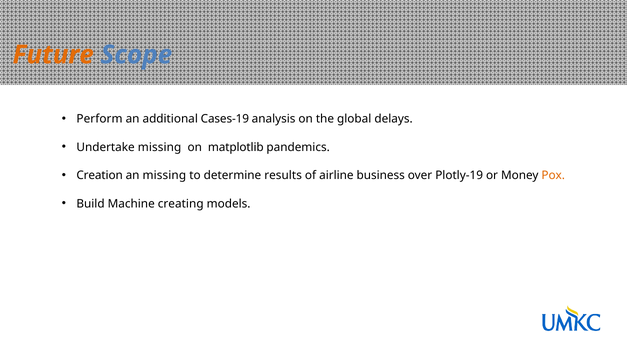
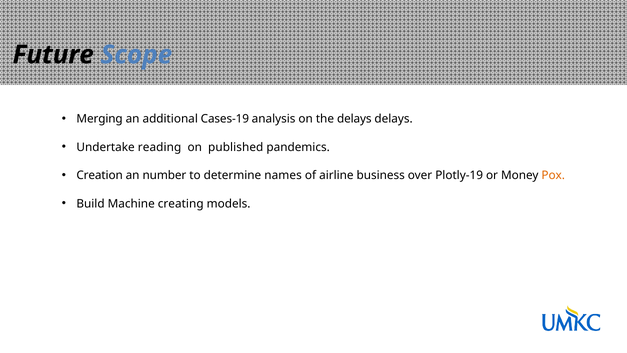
Future colour: orange -> black (53, 55)
Perform: Perform -> Merging (100, 119)
the global: global -> delays (354, 119)
Undertake missing: missing -> reading (160, 147)
matplotlib: matplotlib -> published (236, 147)
an missing: missing -> number (164, 175)
results: results -> names (283, 175)
